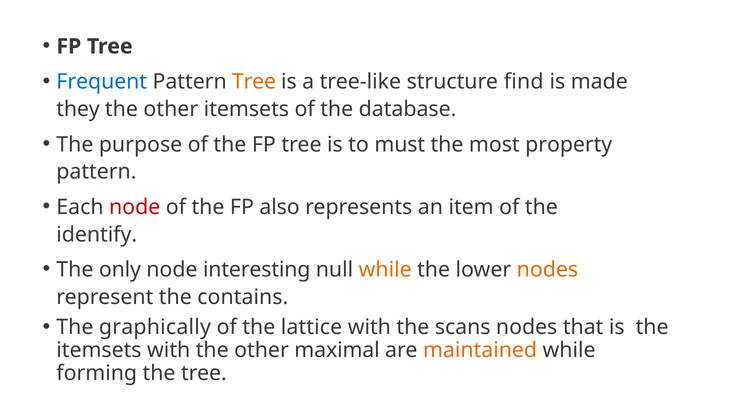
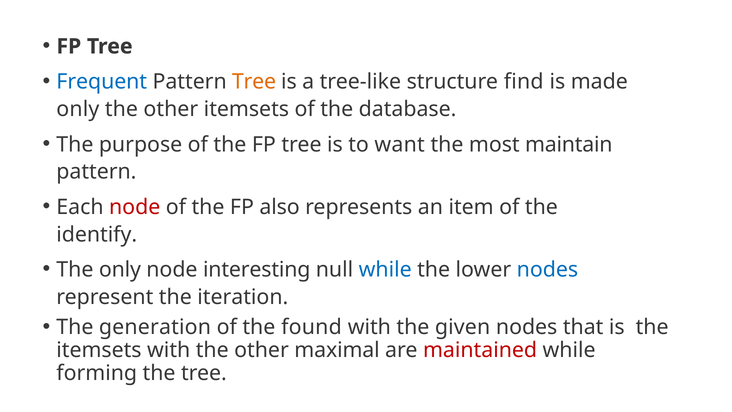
they: they -> only (78, 109)
must: must -> want (400, 144)
property: property -> maintain (569, 144)
while colour: orange -> blue (385, 269)
nodes colour: orange -> blue (547, 269)
contains: contains -> iteration (243, 297)
graphically: graphically -> generation (155, 327)
lattice: lattice -> found (311, 327)
scans: scans -> given (463, 327)
maintained colour: orange -> red (480, 350)
